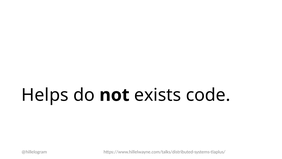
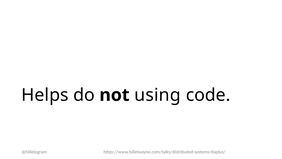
exists: exists -> using (158, 95)
